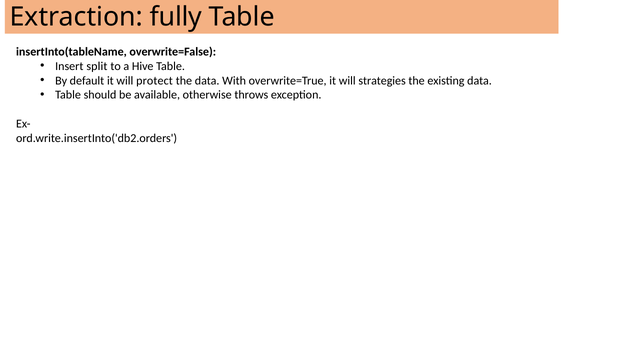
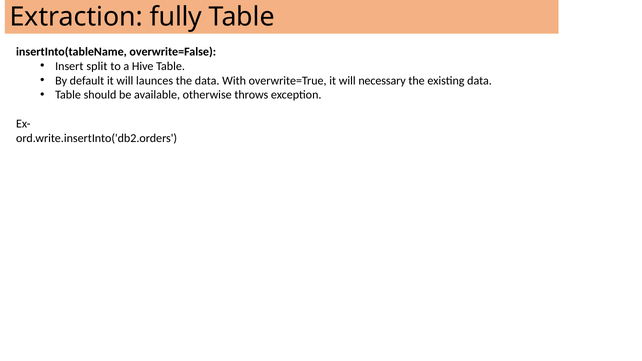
protect: protect -> launces (155, 81)
strategies: strategies -> necessary (382, 81)
